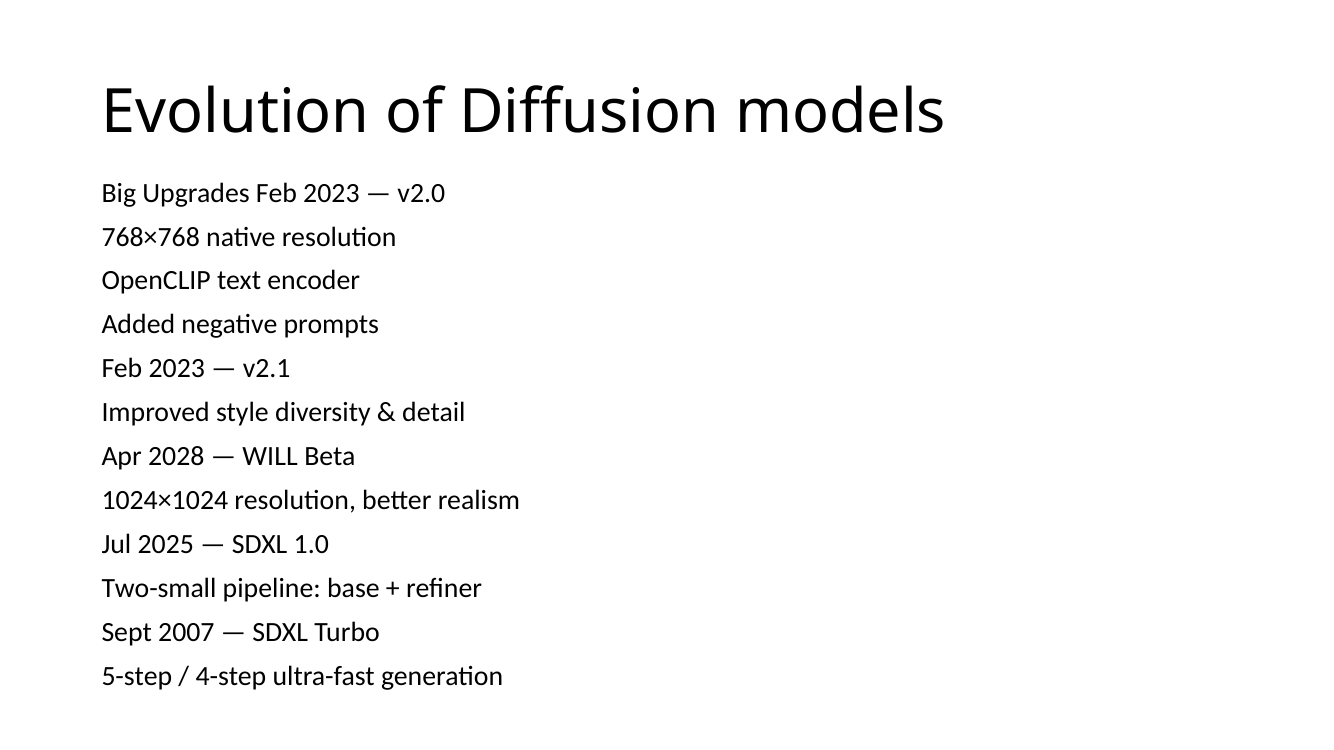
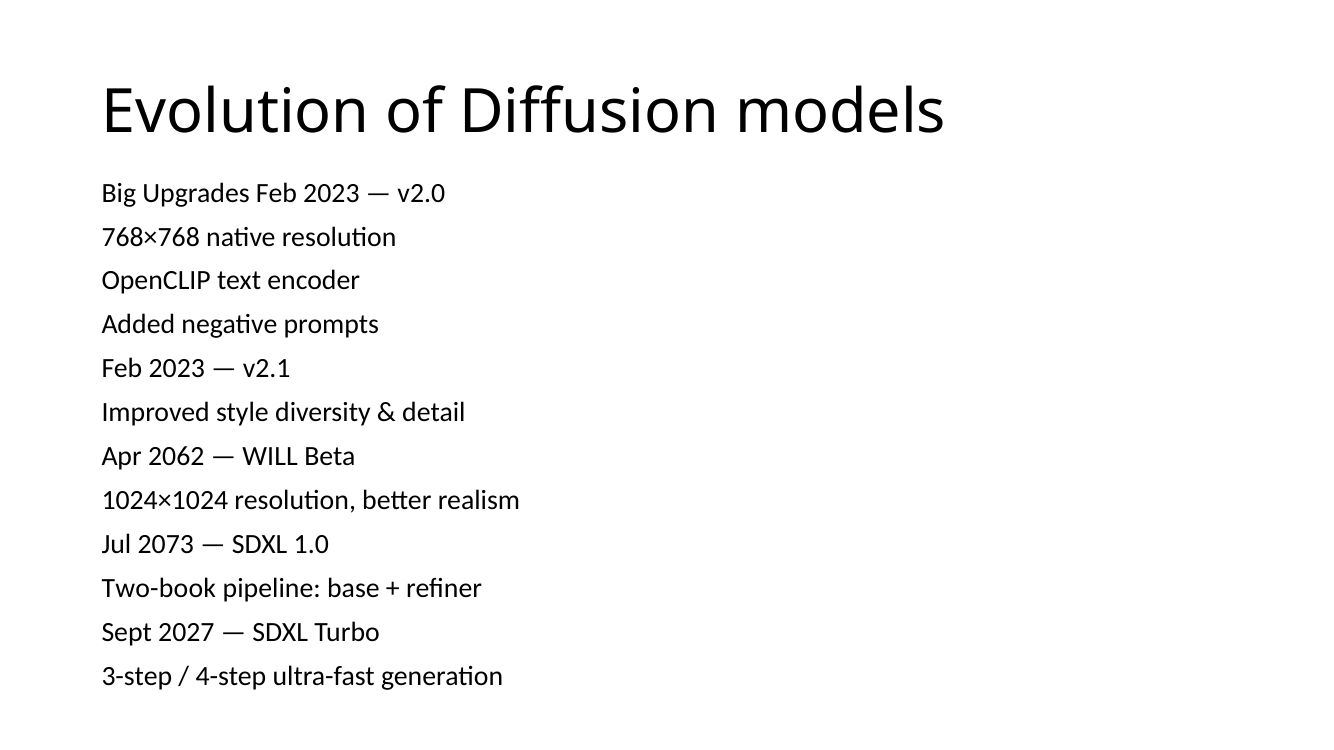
2028: 2028 -> 2062 (176, 457)
2025: 2025 -> 2073 (166, 544)
Two-small: Two-small -> Two-book (159, 588)
2007: 2007 -> 2027 (186, 632)
5-step: 5-step -> 3-step (137, 676)
